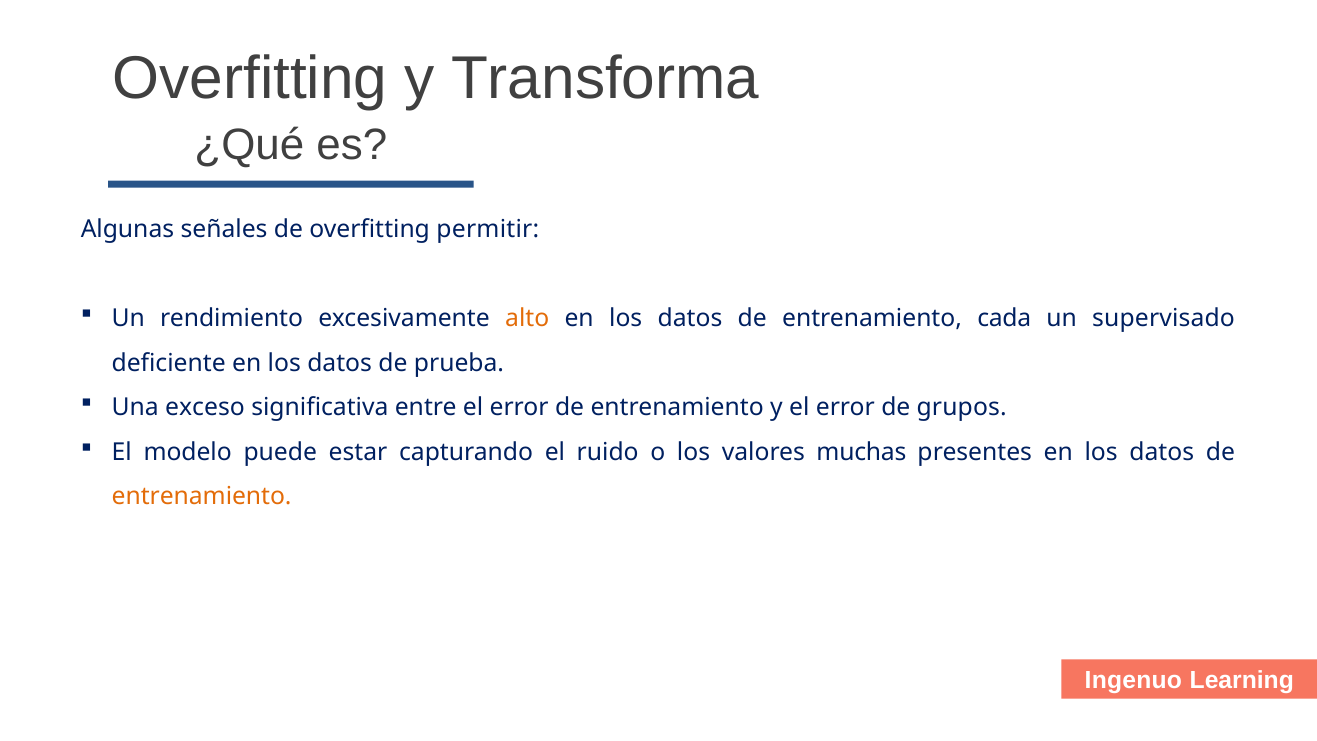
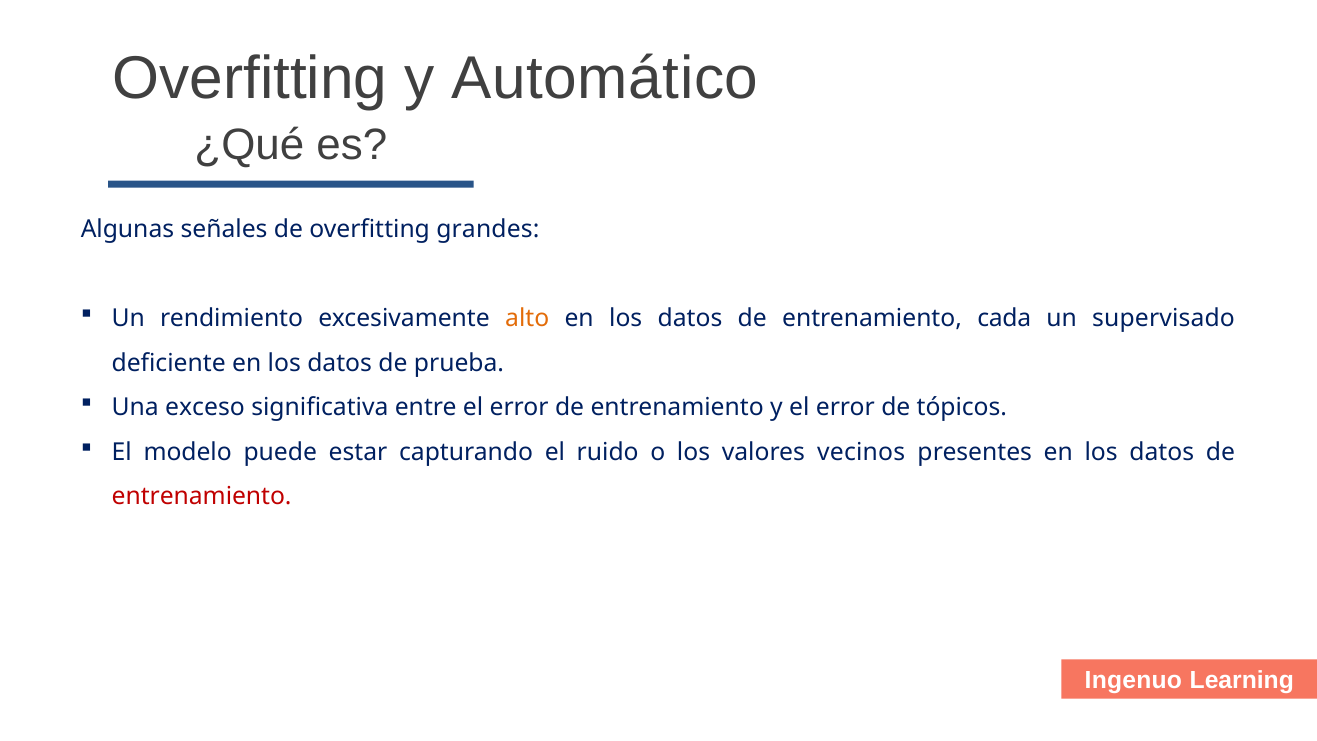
Transforma: Transforma -> Automático (605, 79)
permitir: permitir -> grandes (488, 230)
grupos: grupos -> tópicos (962, 408)
muchas: muchas -> vecinos (861, 452)
entrenamiento colour: orange -> red (202, 496)
